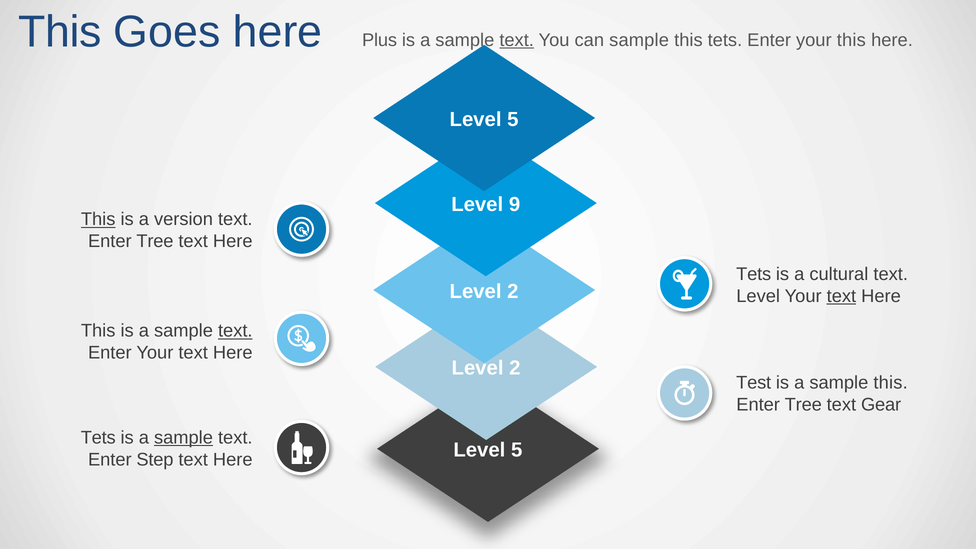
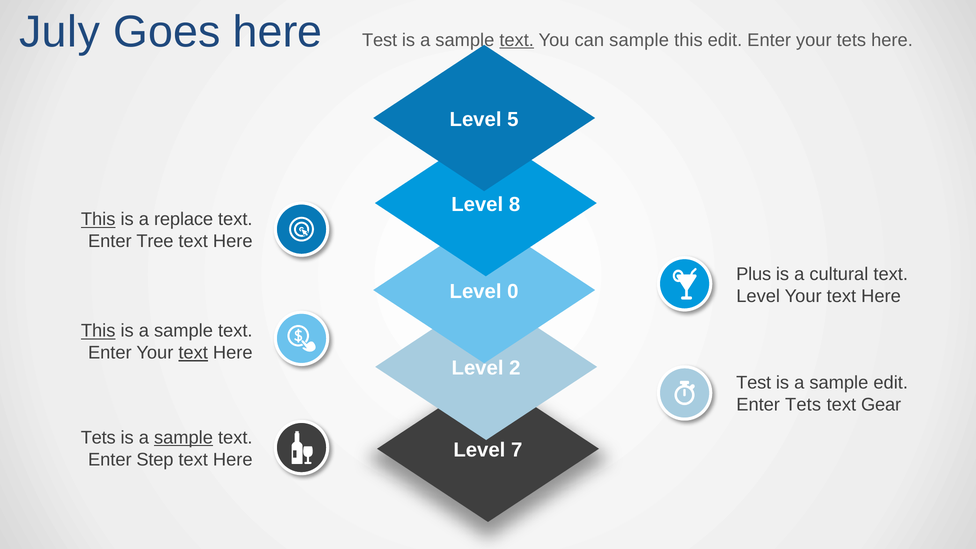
This: This -> July (59, 32)
Goes here Plus: Plus -> Test (380, 40)
this tets: tets -> edit (725, 40)
your this: this -> tets (851, 40)
9: 9 -> 8 (515, 204)
version: version -> replace (184, 219)
Tets: Tets -> Plus (754, 274)
2: 2 -> 0 (513, 291)
text underline: present -> none (841, 296)
This underline: none -> present (98, 331)
text underline: present -> none (235, 331)
text underline: none -> present (193, 353)
a sample this: this -> edit (891, 383)
Tree: Tree -> Tets (803, 405)
5: 5 -> 7 (517, 450)
